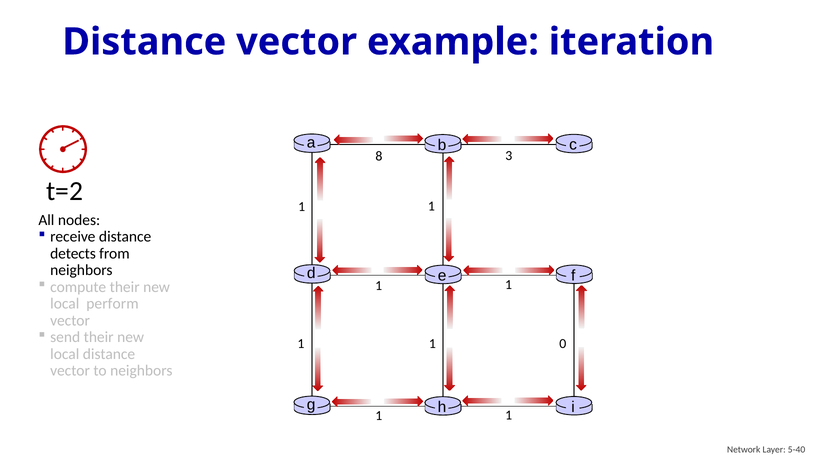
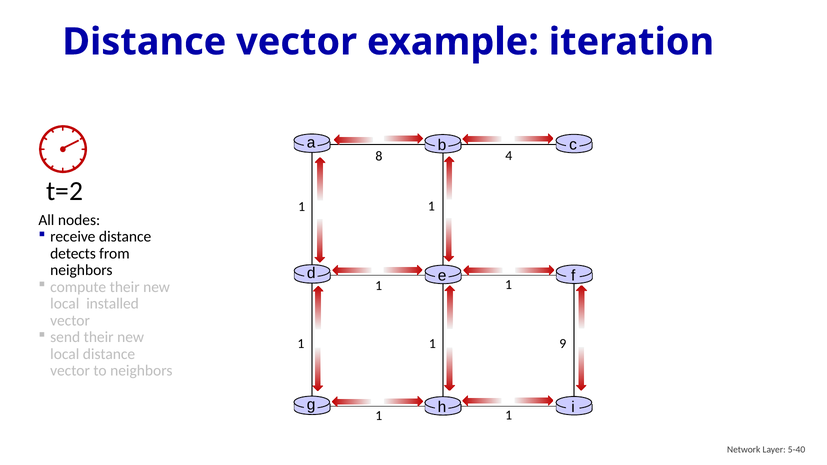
3: 3 -> 4 (509, 156)
perform: perform -> installed (113, 304)
0: 0 -> 9 (563, 344)
